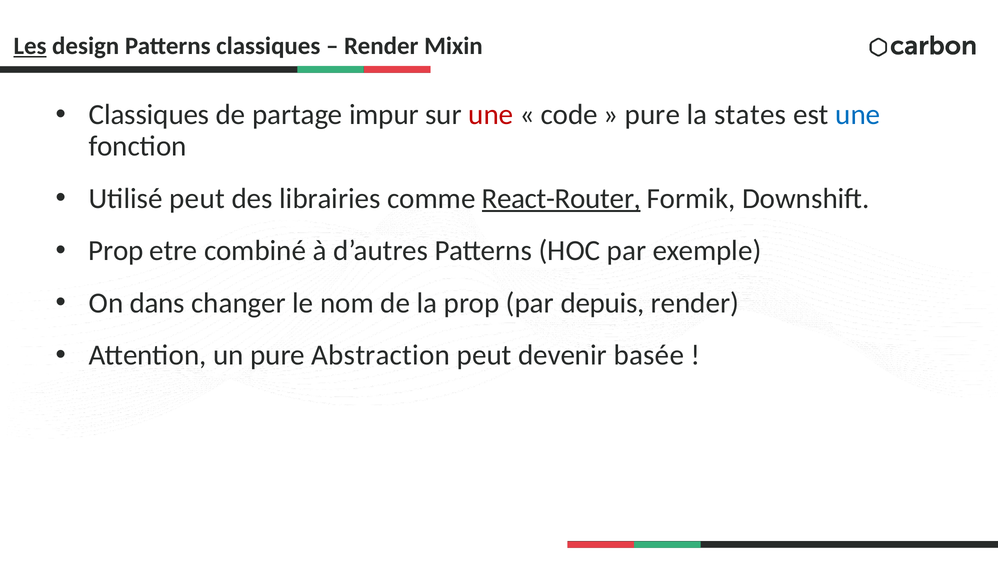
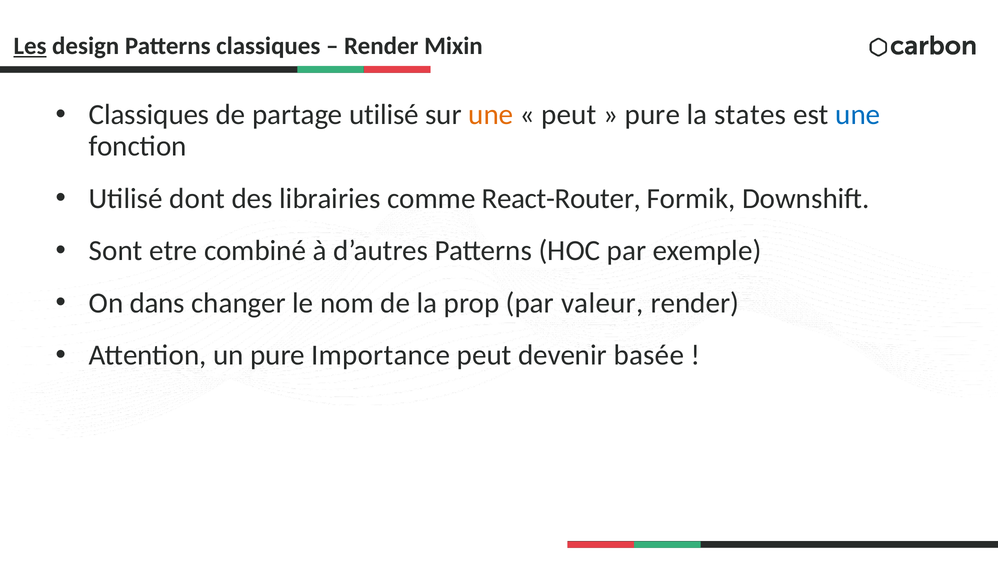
partage impur: impur -> utilisé (384, 115)
une colour: red -> orange (491, 115)
code: code -> peut (569, 115)
Utilisé peut: peut -> dont (197, 199)
React-Router underline: present -> none (561, 199)
Prop: Prop -> Sont (116, 251)
depuis: depuis -> valeur (602, 303)
Abstraction: Abstraction -> Importance (381, 355)
